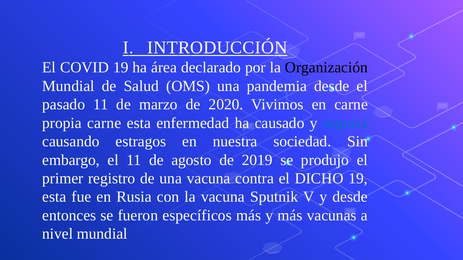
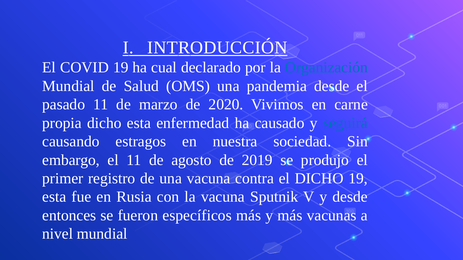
área: área -> cual (164, 68)
Organización colour: black -> blue (326, 68)
propia carne: carne -> dicho (104, 123)
